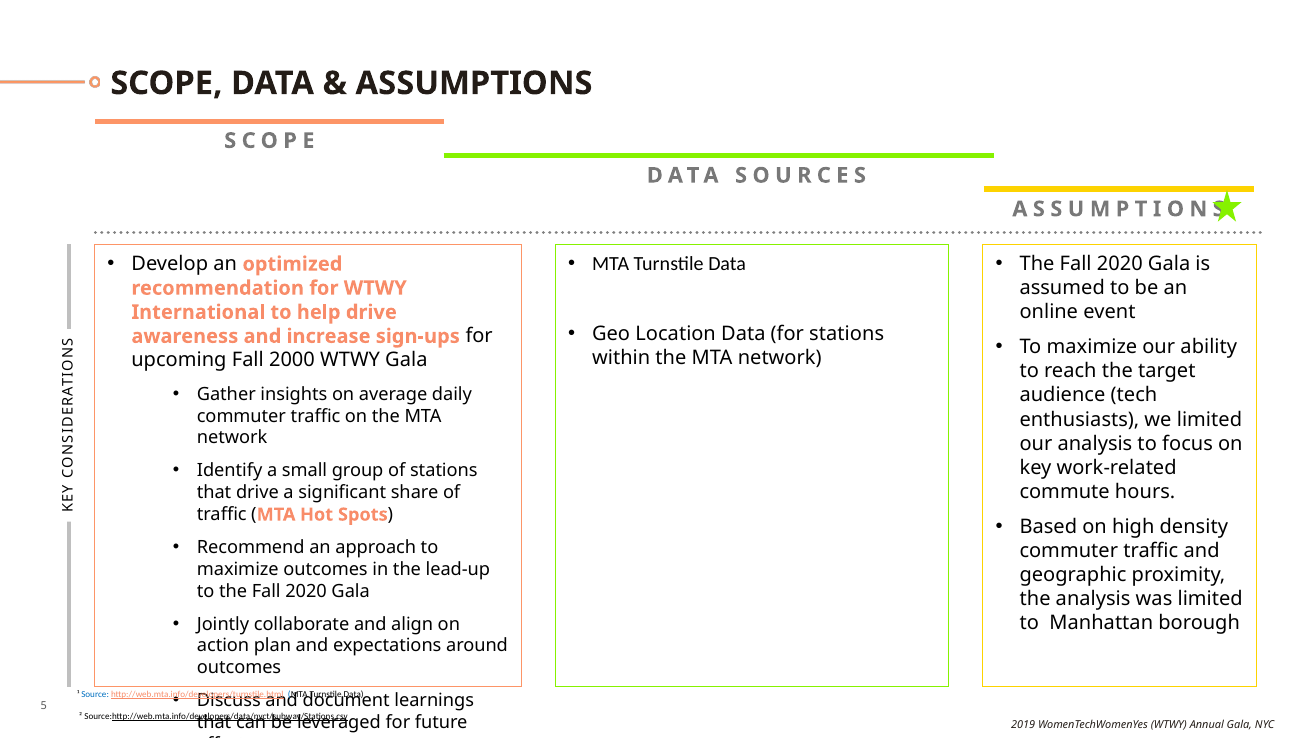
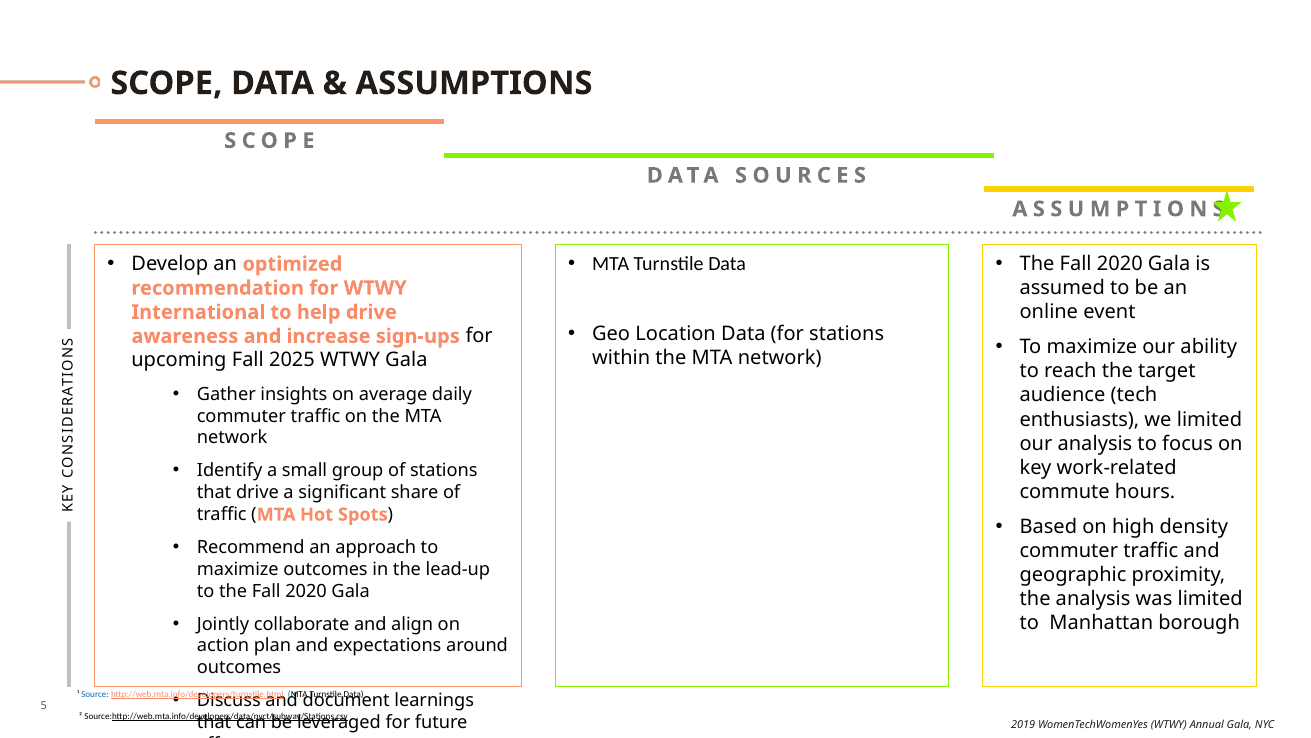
2000: 2000 -> 2025 (292, 360)
